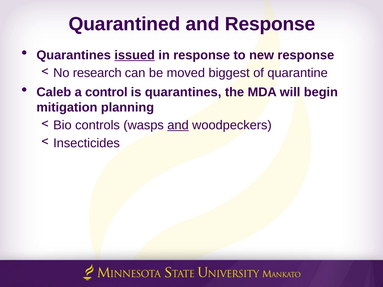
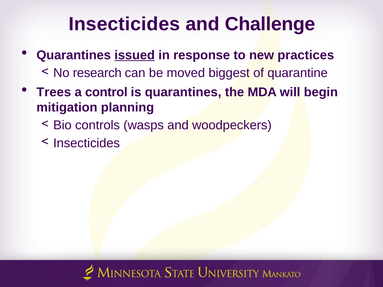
Quarantined: Quarantined -> Insecticides (124, 24)
and Response: Response -> Challenge (270, 24)
new response: response -> practices (306, 55)
Caleb: Caleb -> Trees (54, 92)
and underline: present -> none (178, 125)
